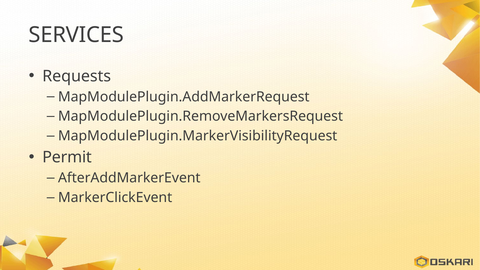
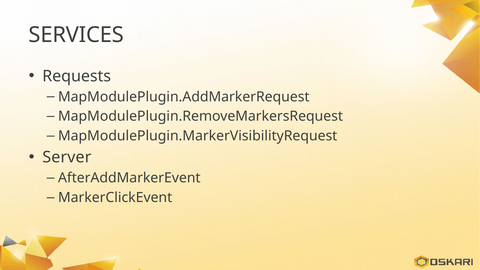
Permit: Permit -> Server (67, 157)
